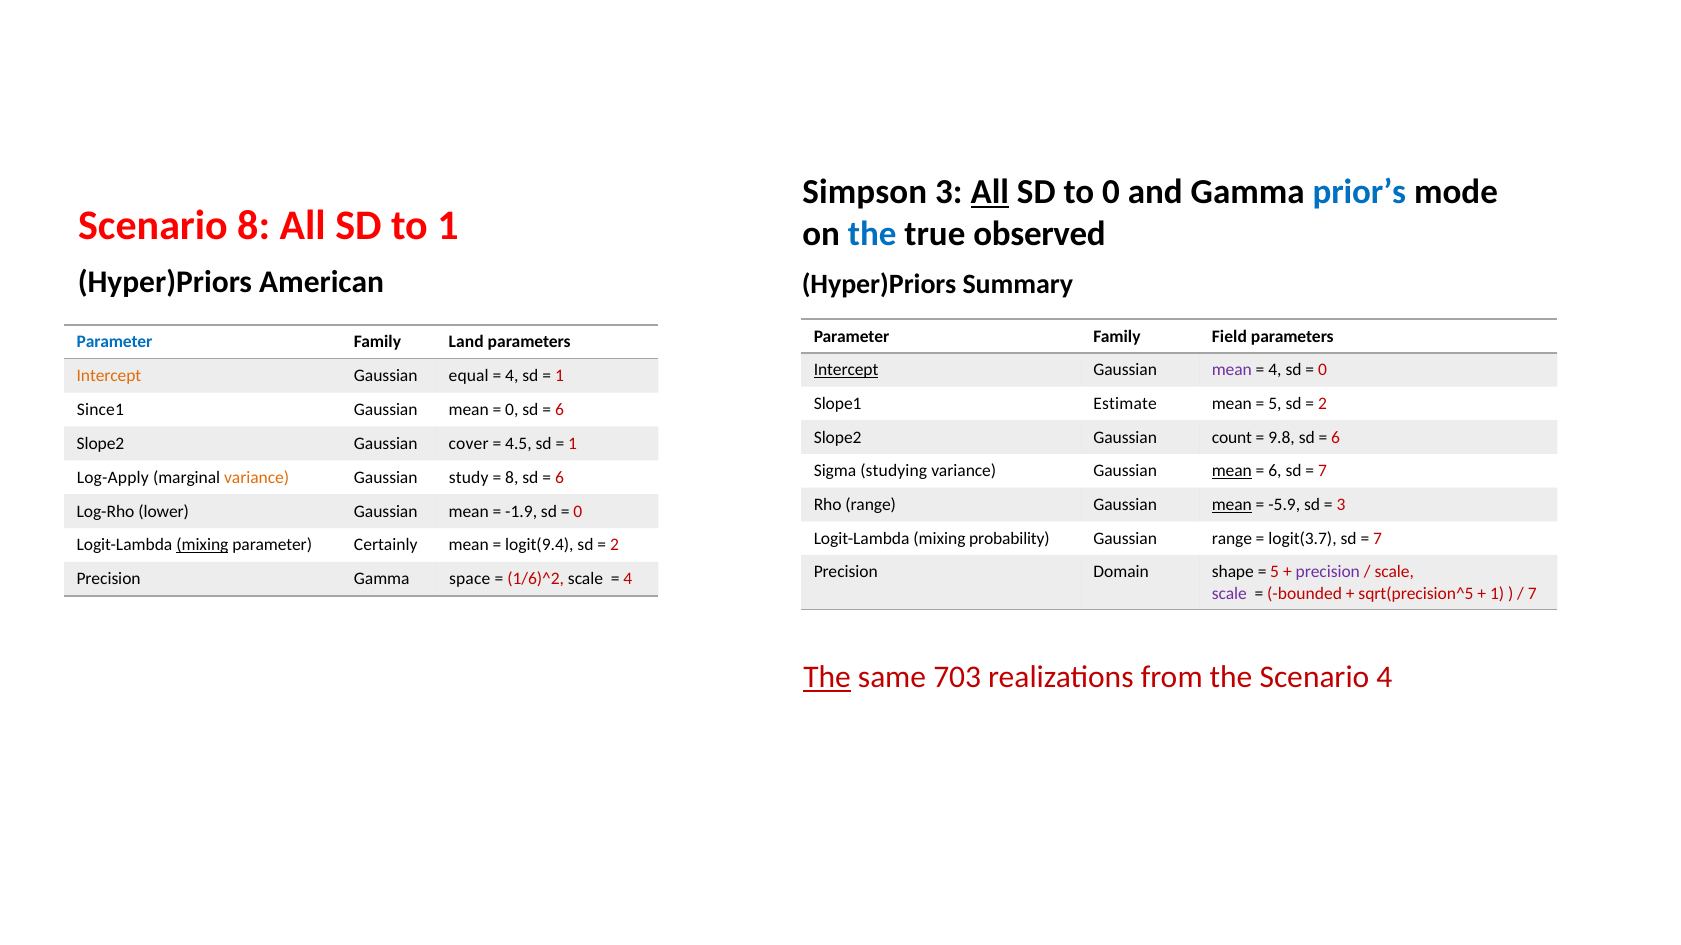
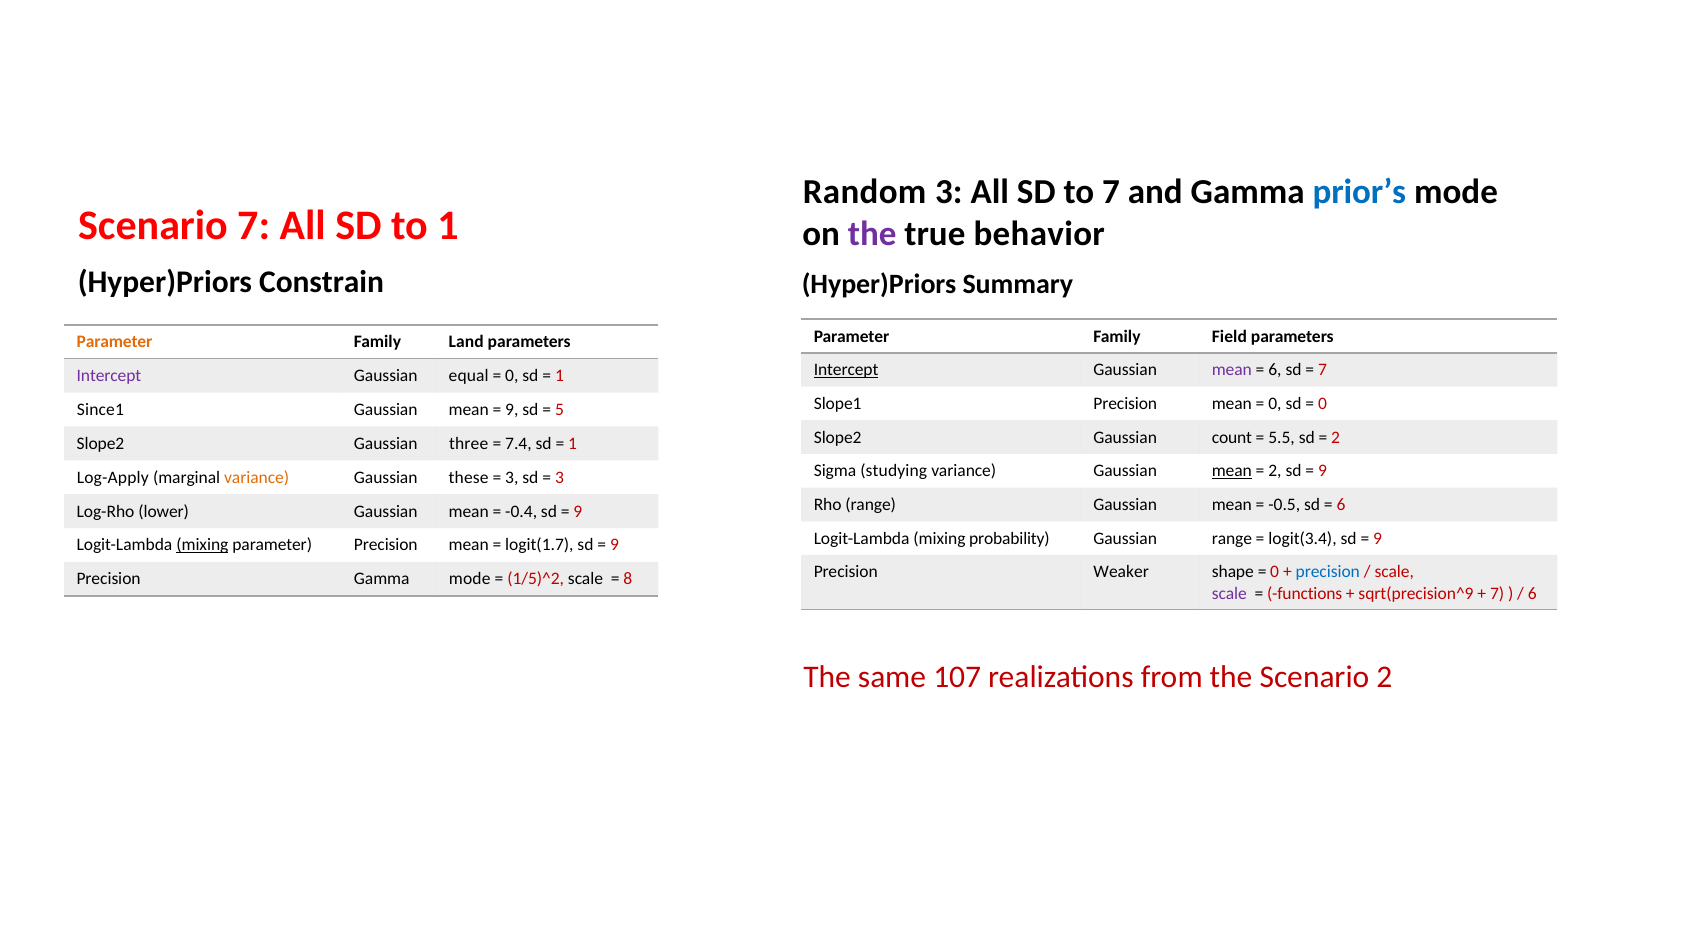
Simpson: Simpson -> Random (865, 192)
All underline: present -> none (990, 192)
to 0: 0 -> 7 (1111, 192)
Scenario 8: 8 -> 7 (254, 226)
the colour: blue -> purple (872, 234)
observed: observed -> behavior (1039, 234)
American: American -> Constrain (322, 283)
Parameter colour: blue -> orange (114, 342)
4: 4 -> 6 (1275, 370)
0: 0 -> 7 (1323, 370)
Intercept colour: orange -> purple (109, 376)
4: 4 -> 0 (512, 376)
Slope1 Estimate: Estimate -> Precision (1125, 404)
5: 5 -> 0 (1275, 404)
2: 2 -> 0 (1323, 404)
0: 0 -> 9 (512, 410)
6: 6 -> 5 (559, 410)
9.8: 9.8 -> 5.5 (1282, 438)
6: 6 -> 2 (1336, 438)
cover: cover -> three (469, 444)
4.5: 4.5 -> 7.4 (518, 444)
6: 6 -> 2 (1275, 471)
7: 7 -> 9 (1323, 471)
study: study -> these (469, 478)
8: 8 -> 3 (512, 478)
6: 6 -> 3 (559, 478)
mean underline: present -> none (1232, 505)
-5.9: -5.9 -> -0.5 (1284, 505)
3: 3 -> 6 (1341, 505)
-1.9: -1.9 -> -0.4 (521, 512)
0: 0 -> 9 (578, 512)
logit(3.7: logit(3.7 -> logit(3.4 (1302, 539)
7: 7 -> 9 (1378, 539)
parameter Certainly: Certainly -> Precision (386, 546)
logit(9.4: logit(9.4 -> logit(1.7 (539, 546)
2: 2 -> 9 (615, 546)
Domain: Domain -> Weaker (1121, 572)
5: 5 -> 0 (1275, 572)
precision colour: purple -> blue (1328, 572)
Gamma space: space -> mode (470, 579)
1/6)^2: 1/6)^2 -> 1/5)^2 (536, 579)
4: 4 -> 8 (628, 579)
bounded: bounded -> functions (1305, 594)
sqrt(precision^5: sqrt(precision^5 -> sqrt(precision^9 (1416, 594)
1: 1 -> 7 (1497, 594)
7: 7 -> 6 (1532, 594)
The underline: present -> none (827, 677)
703: 703 -> 107 (957, 677)
Scenario 4: 4 -> 2 (1384, 677)
